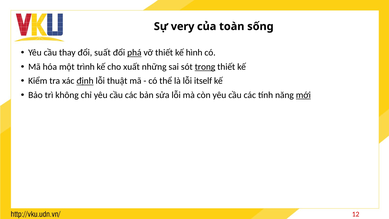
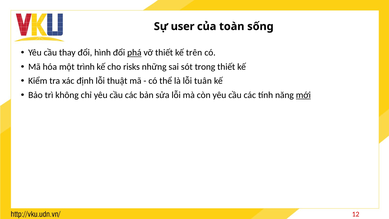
very: very -> user (183, 26)
suất: suất -> hình (103, 53)
hình: hình -> trên (194, 53)
xuất: xuất -> risks (132, 67)
trong underline: present -> none (205, 67)
định underline: present -> none (85, 81)
itself: itself -> tuân (203, 81)
